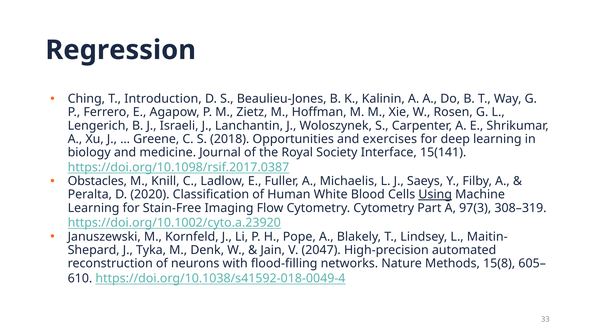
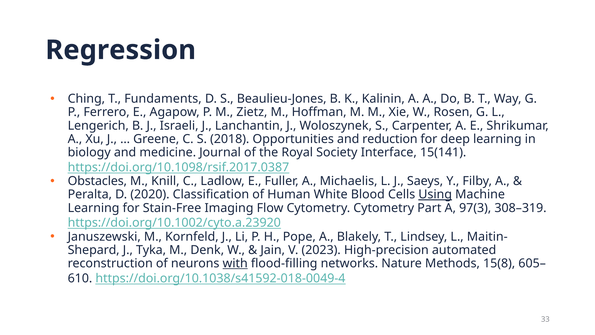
Introduction: Introduction -> Fundaments (163, 99)
exercises: exercises -> reduction (390, 139)
2047: 2047 -> 2023 (321, 250)
with underline: none -> present (235, 263)
